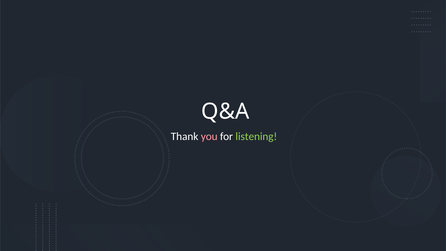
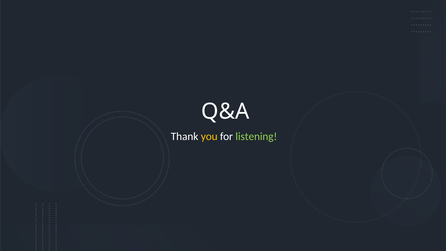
you colour: pink -> yellow (209, 136)
